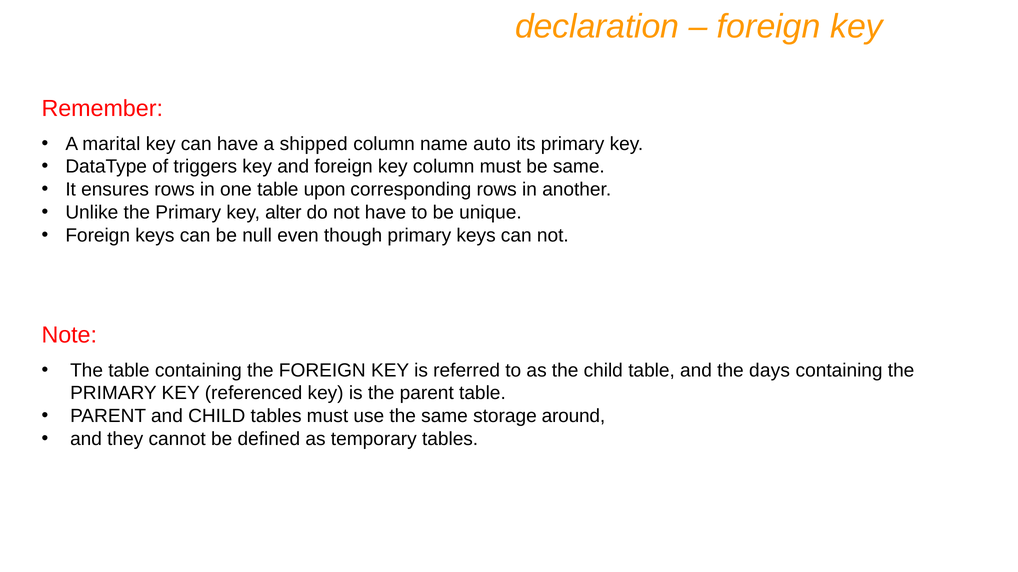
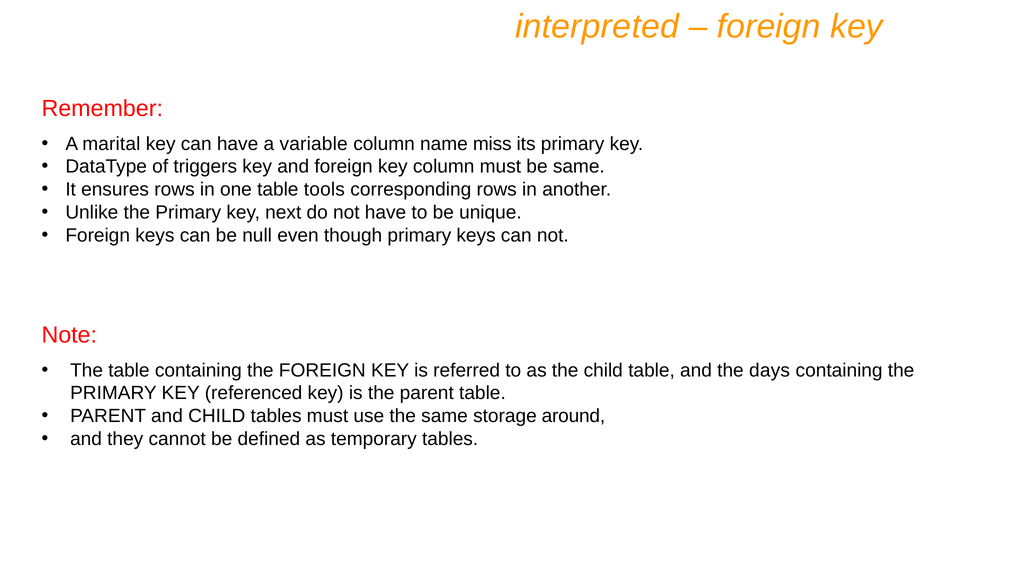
declaration: declaration -> interpreted (597, 26)
shipped: shipped -> variable (314, 144)
auto: auto -> miss (492, 144)
upon: upon -> tools (324, 190)
alter: alter -> next (283, 213)
